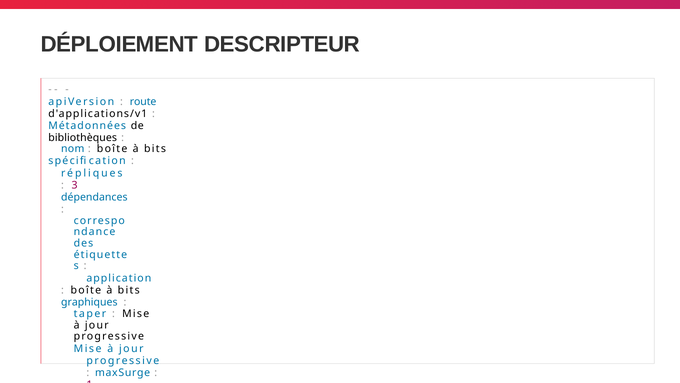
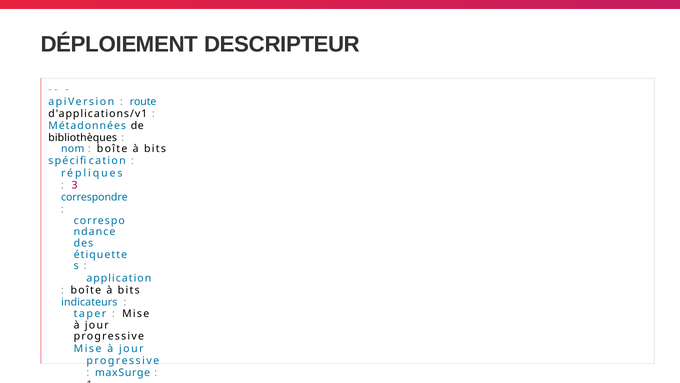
dépendances: dépendances -> correspondre (94, 197)
graphiques: graphiques -> indicateurs (89, 303)
